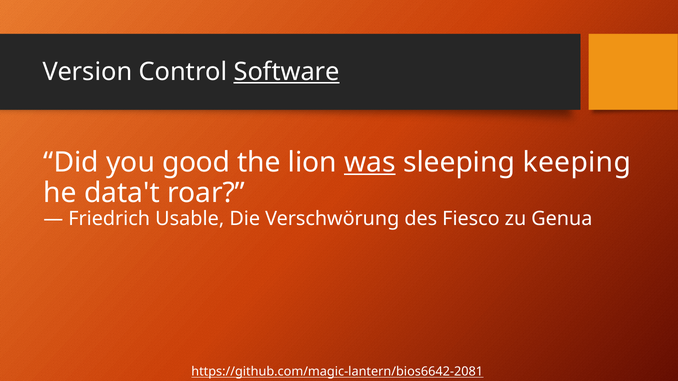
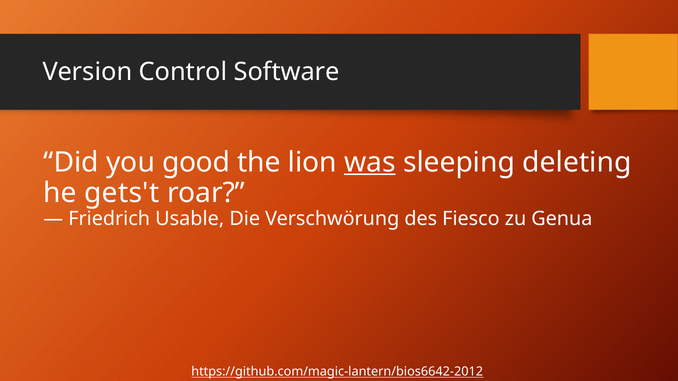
Software underline: present -> none (287, 72)
keeping: keeping -> deleting (577, 162)
data't: data't -> gets't (122, 193)
https://github.com/magic-lantern/bios6642-2081: https://github.com/magic-lantern/bios6642-2081 -> https://github.com/magic-lantern/bios6642-2012 (337, 372)
